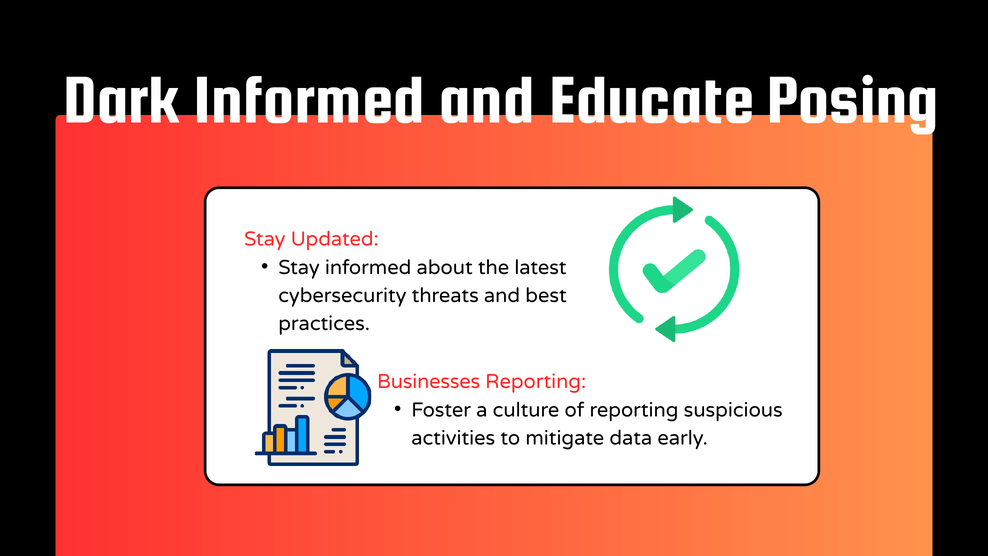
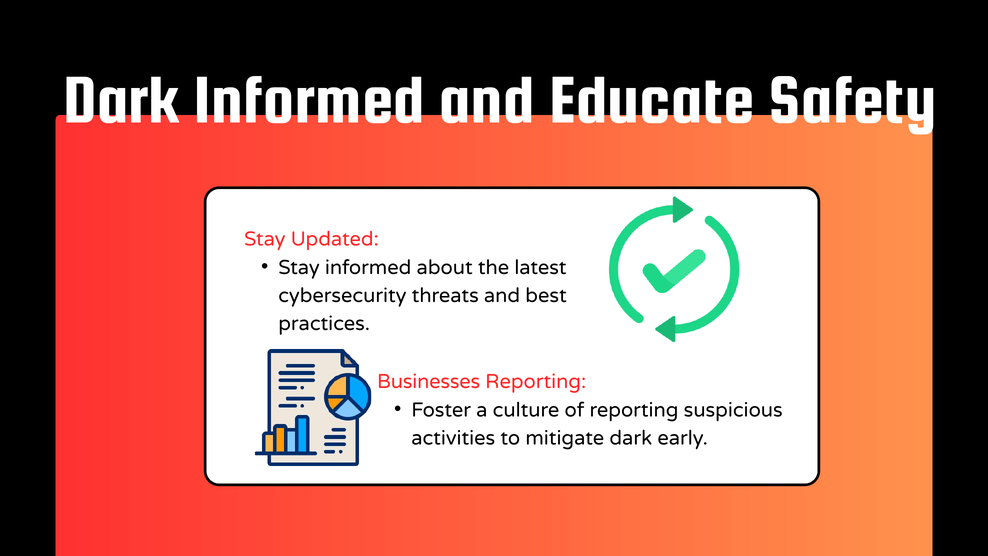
Posing: Posing -> Safety (852, 100)
mitigate data: data -> dark (631, 438)
